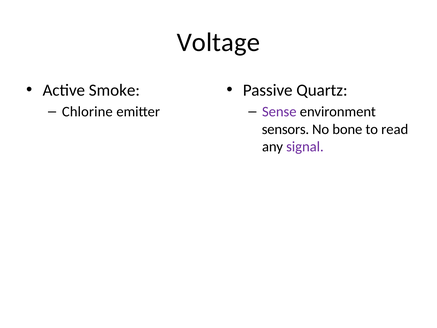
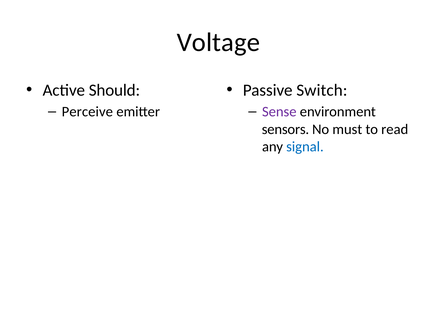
Smoke: Smoke -> Should (114, 90)
Quartz: Quartz -> Switch (322, 90)
Chlorine: Chlorine -> Perceive (87, 112)
bone: bone -> must (347, 129)
signal colour: purple -> blue (305, 147)
